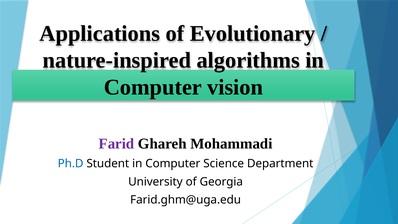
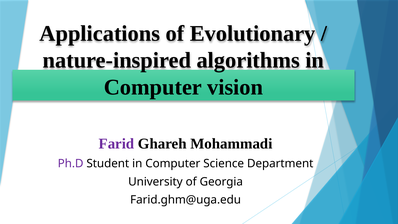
Ph.D colour: blue -> purple (71, 164)
